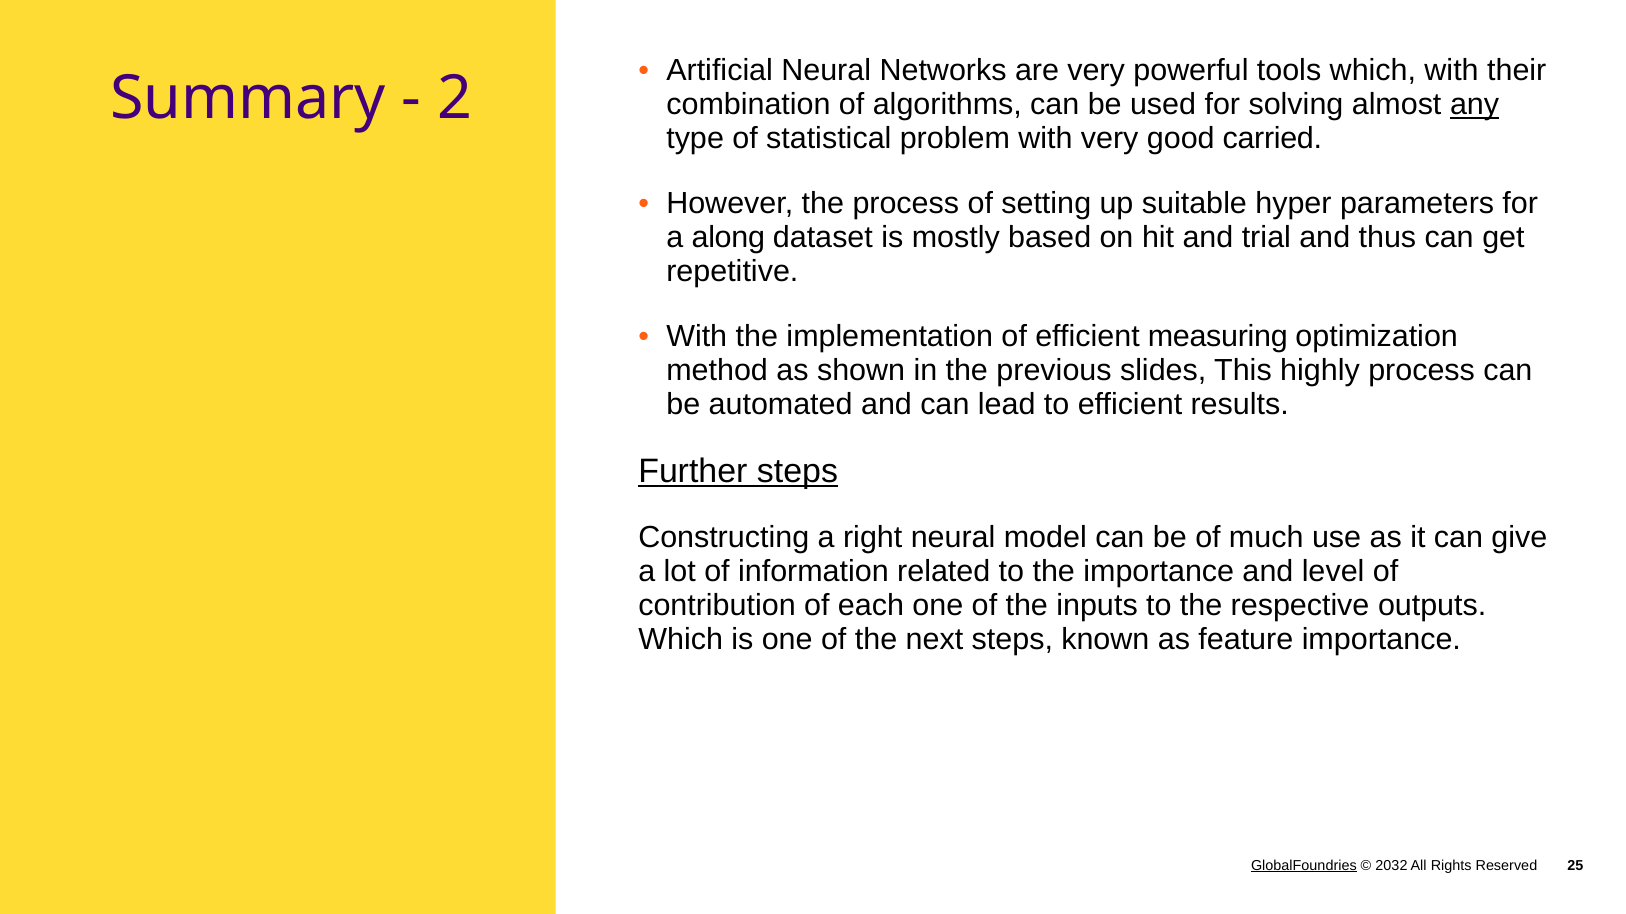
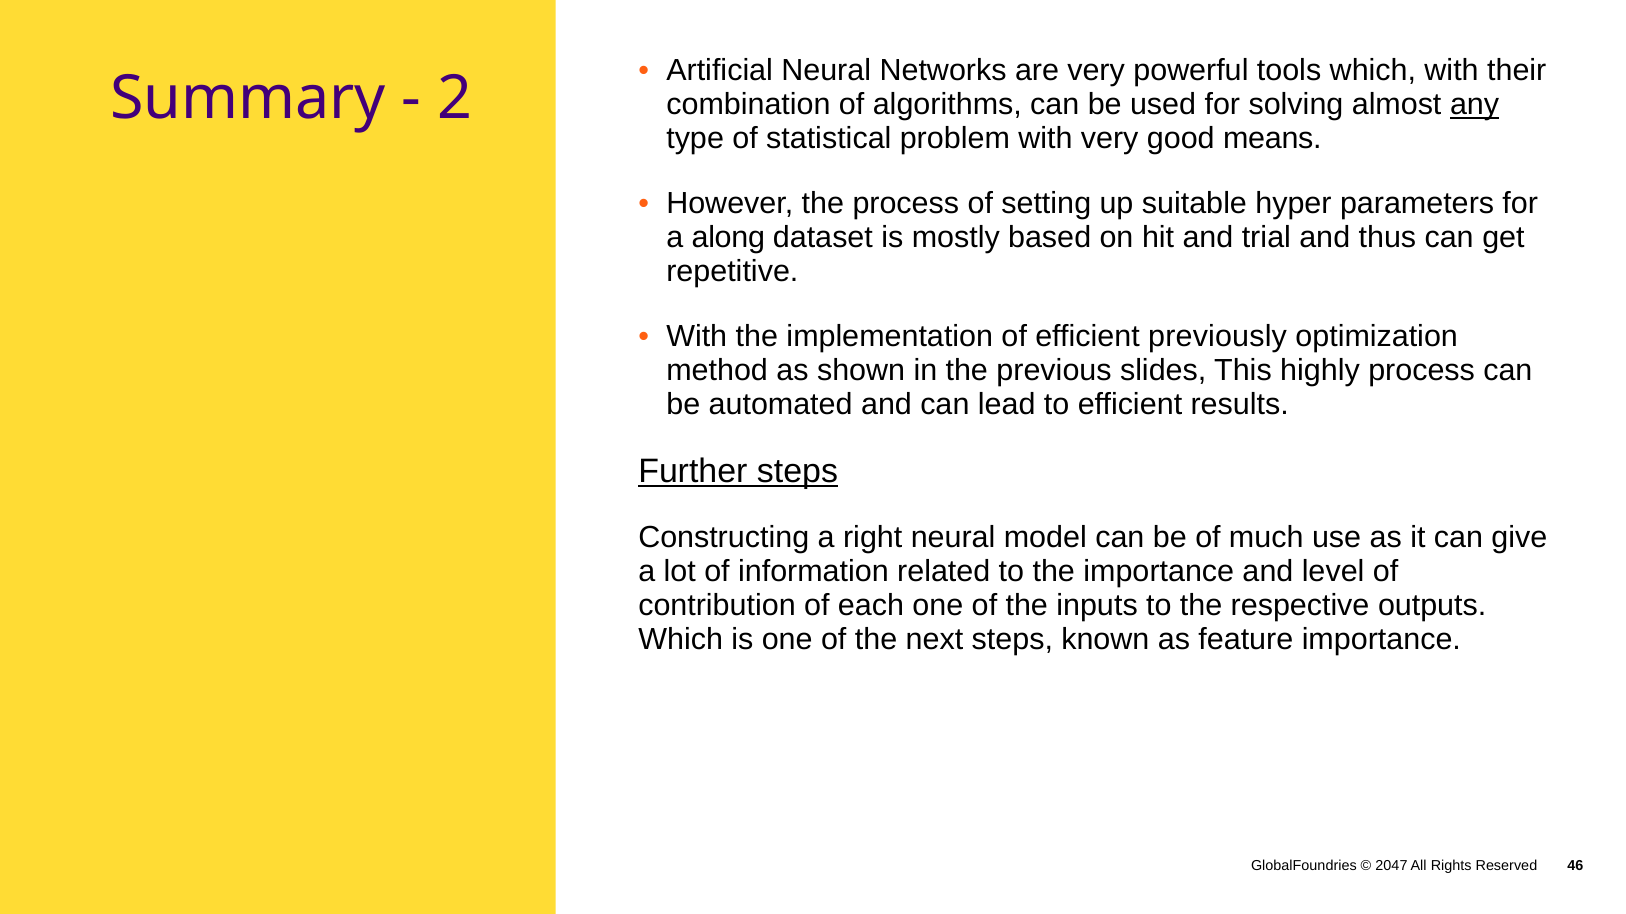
carried: carried -> means (1272, 139)
measuring: measuring -> previously (1218, 337)
GlobalFoundries underline: present -> none (1304, 866)
2032: 2032 -> 2047 (1391, 866)
25: 25 -> 46 (1575, 866)
